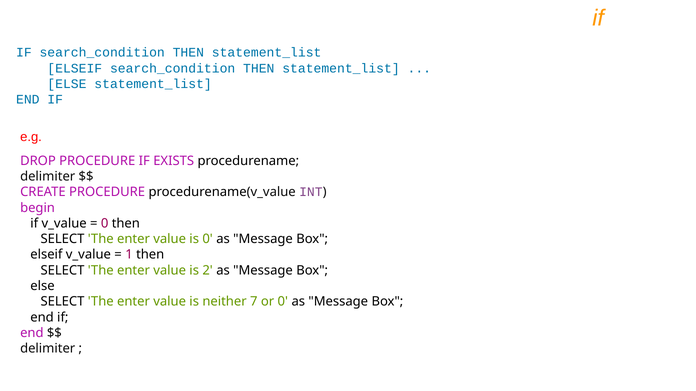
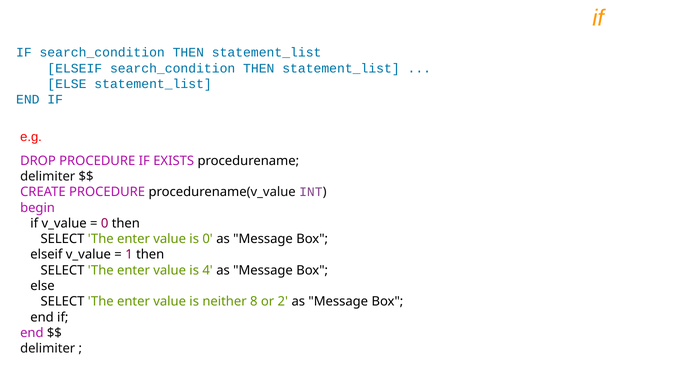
2: 2 -> 4 (208, 271)
7: 7 -> 8 (254, 302)
or 0: 0 -> 2 (283, 302)
